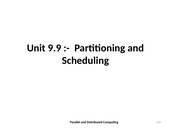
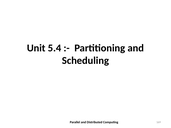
9.9: 9.9 -> 5.4 (55, 48)
